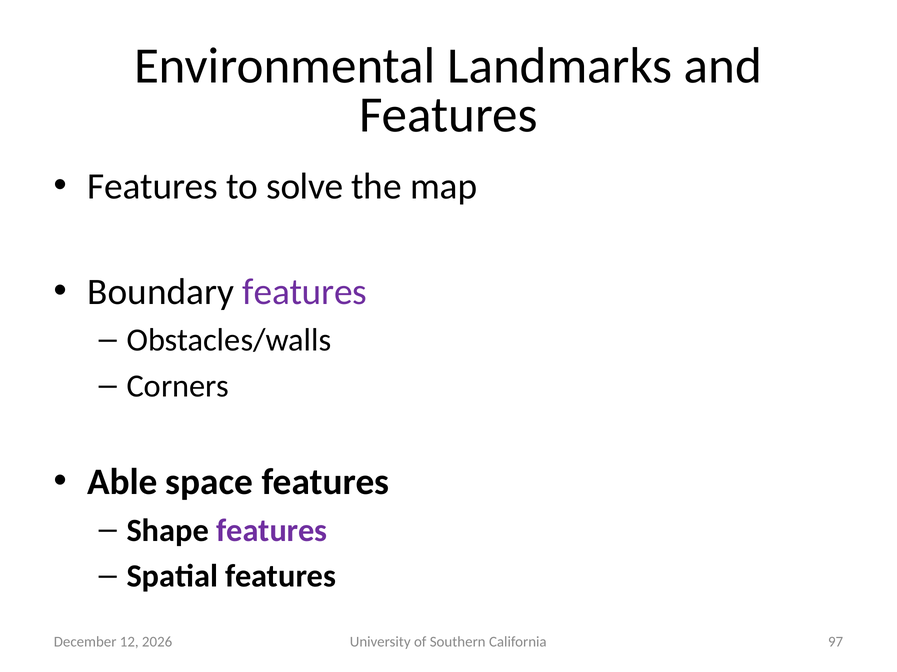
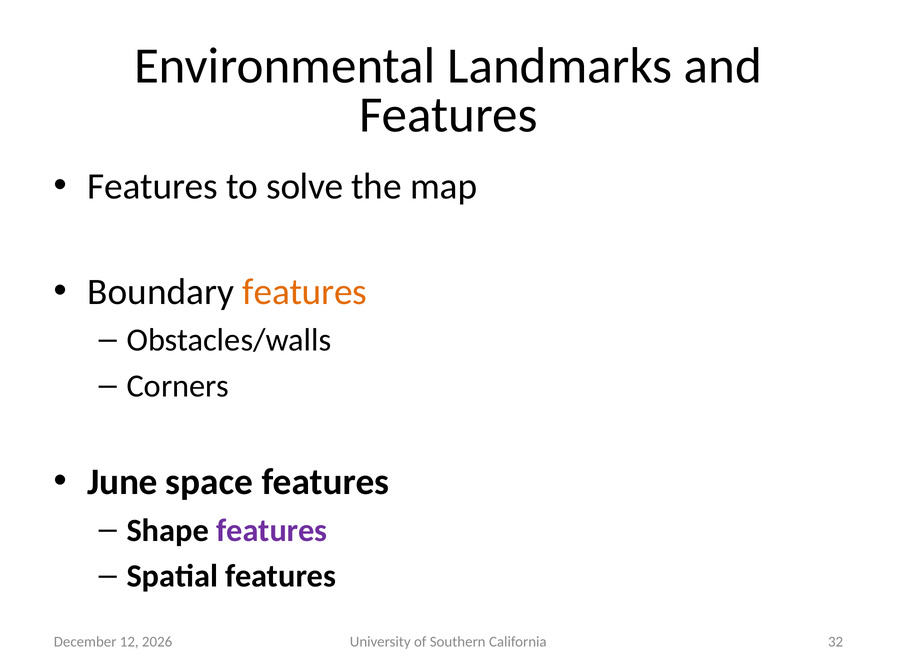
features colour: purple -> orange (305, 292)
Able: Able -> June (122, 483)
97: 97 -> 32 (836, 642)
